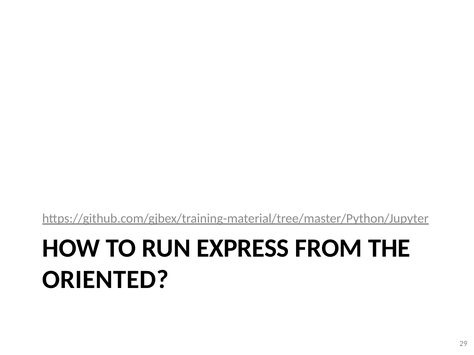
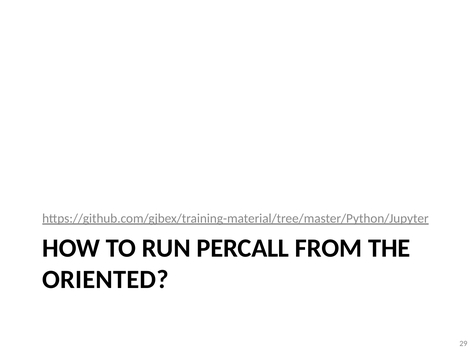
EXPRESS: EXPRESS -> PERCALL (243, 248)
